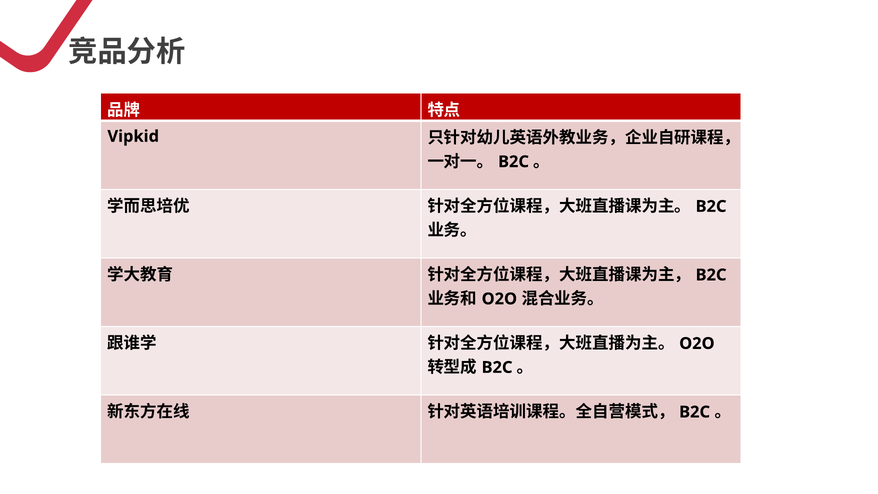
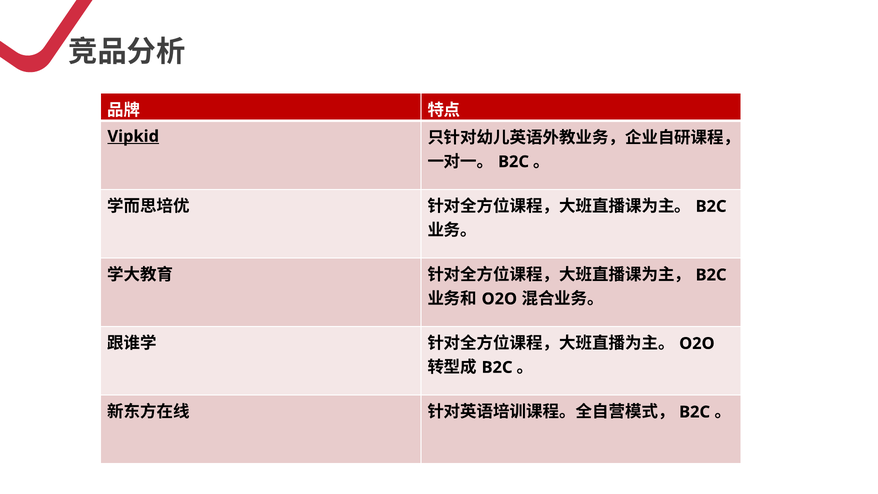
Vipkid underline: none -> present (133, 136)
